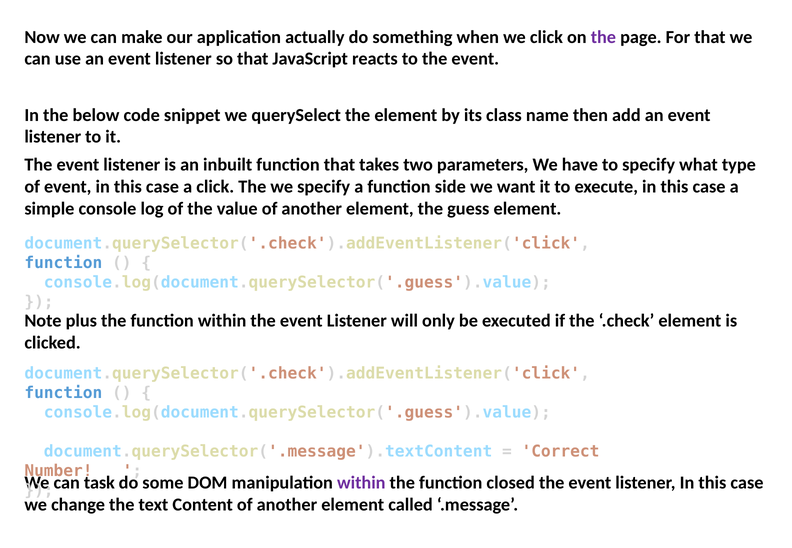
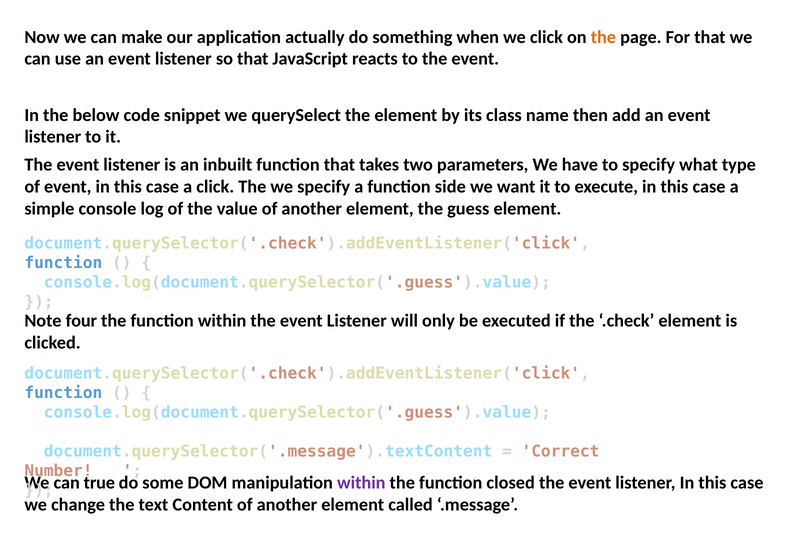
the colour: purple -> orange (603, 37)
plus: plus -> four (81, 321)
task: task -> true (99, 483)
